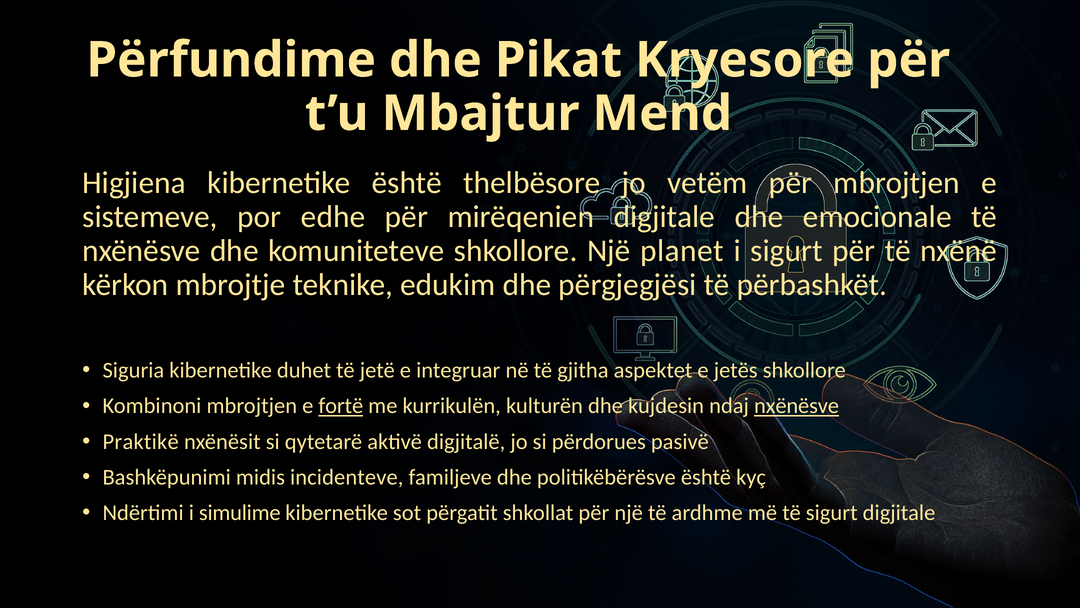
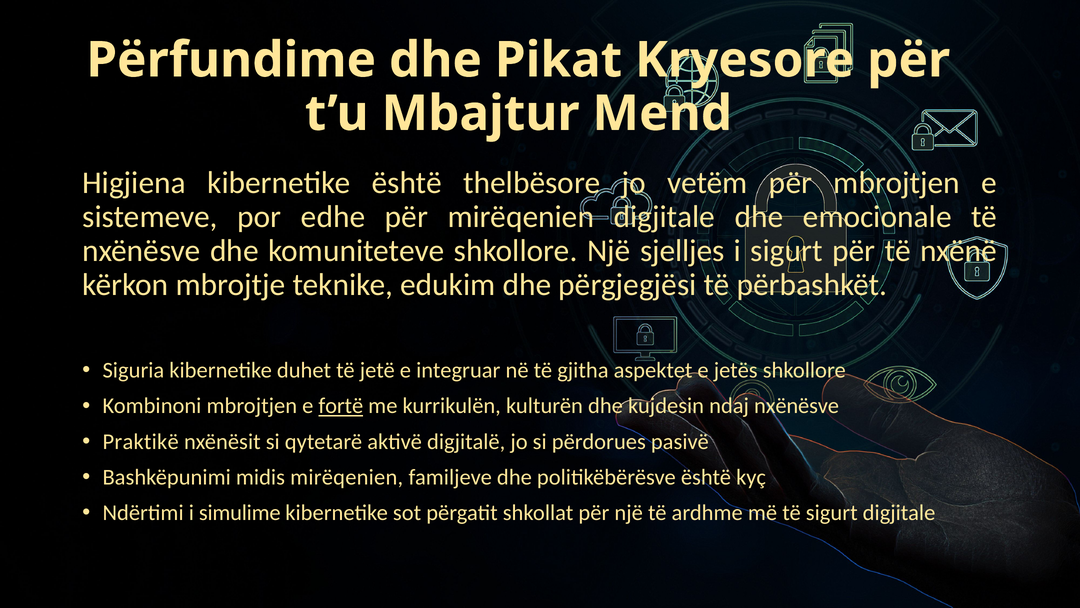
planet: planet -> sjelljes (682, 250)
nxënësve underline: present -> none (797, 406)
midis incidenteve: incidenteve -> mirëqenien (347, 477)
